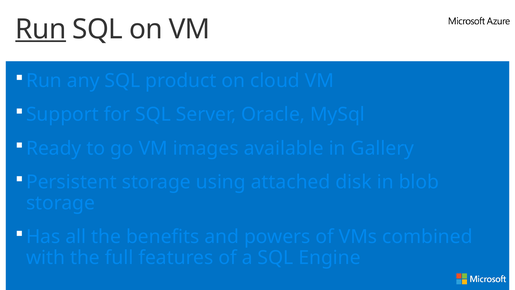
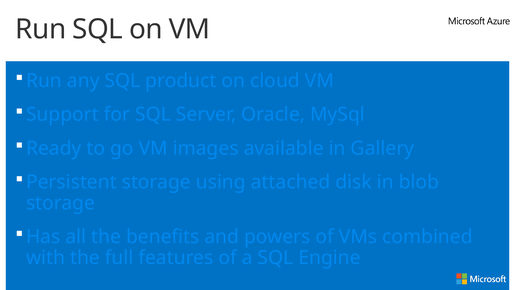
Run underline: present -> none (41, 29)
